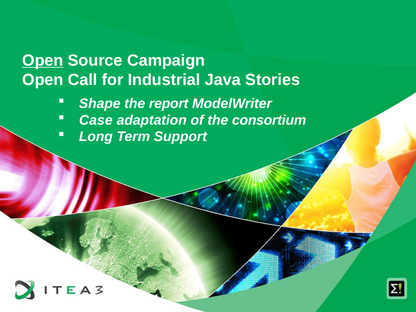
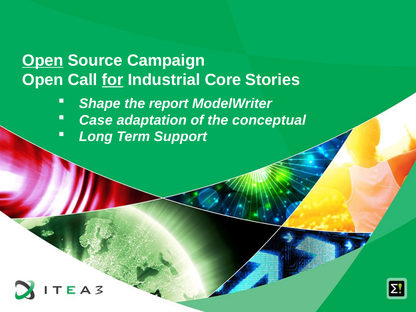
for underline: none -> present (113, 80)
Java: Java -> Core (223, 80)
consortium: consortium -> conceptual (269, 120)
